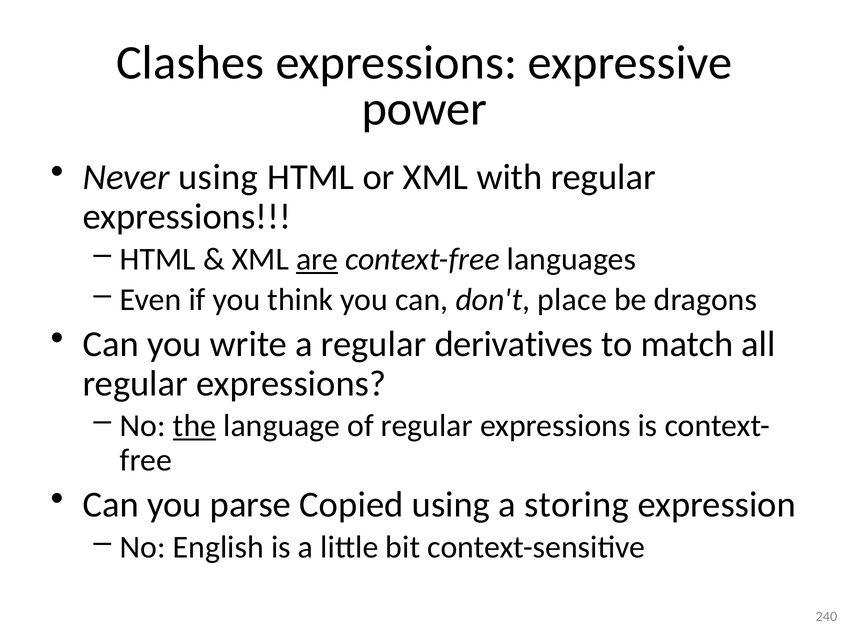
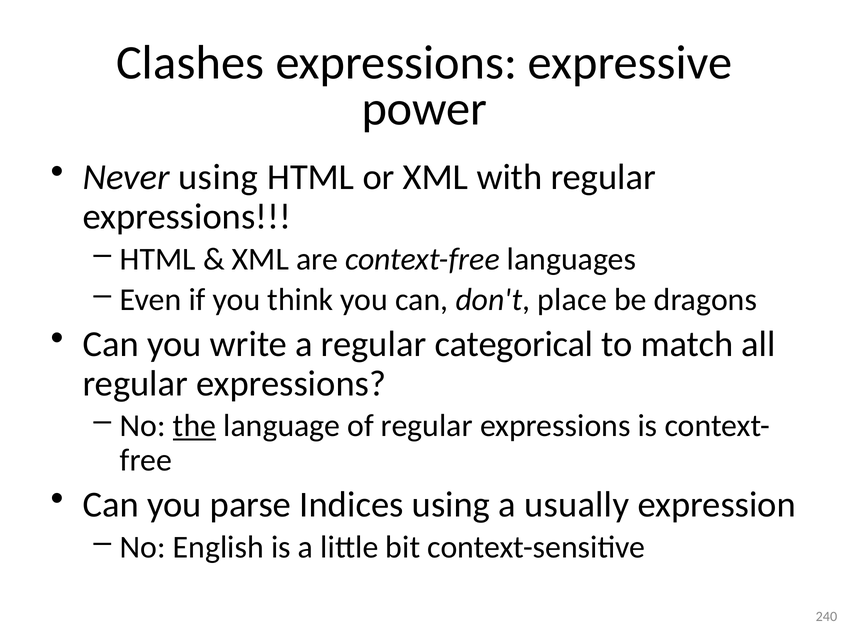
are underline: present -> none (317, 259)
derivatives: derivatives -> categorical (514, 344)
Copied: Copied -> Indices (351, 504)
storing: storing -> usually (577, 504)
